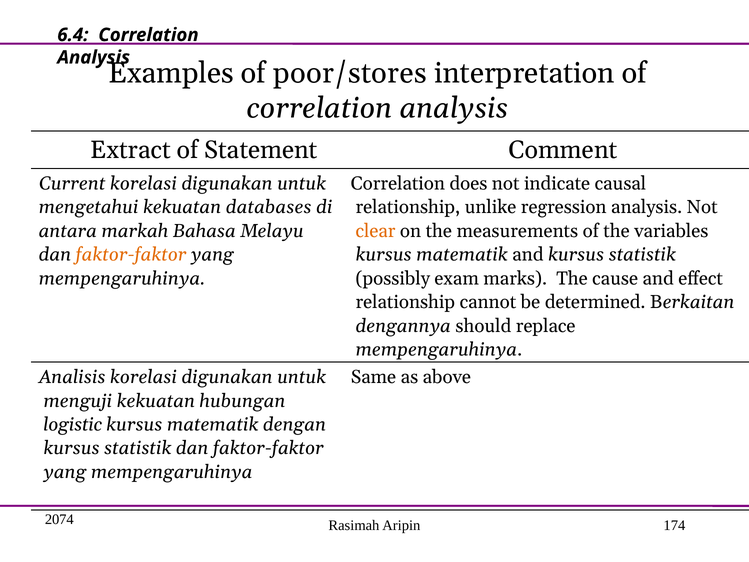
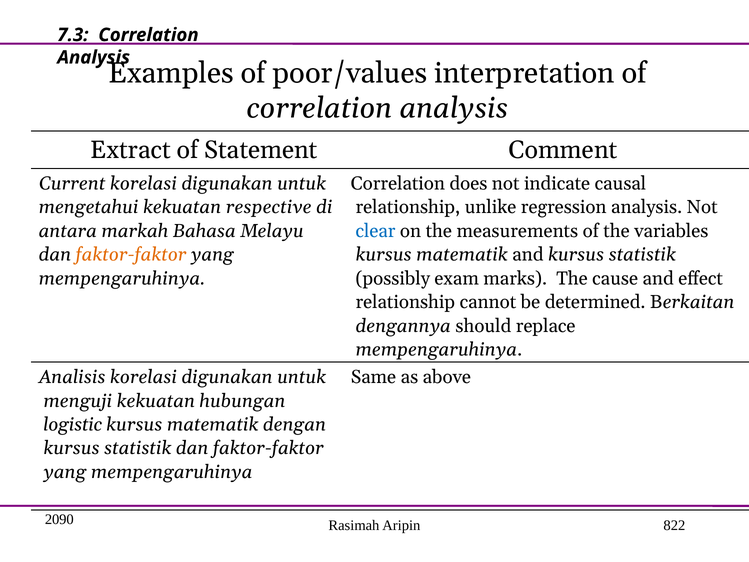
6.4: 6.4 -> 7.3 (73, 35)
poor/stores: poor/stores -> poor/values (350, 73)
databases: databases -> respective (269, 207)
clear colour: orange -> blue (376, 231)
2074: 2074 -> 2090 (59, 519)
174: 174 -> 822 (674, 525)
